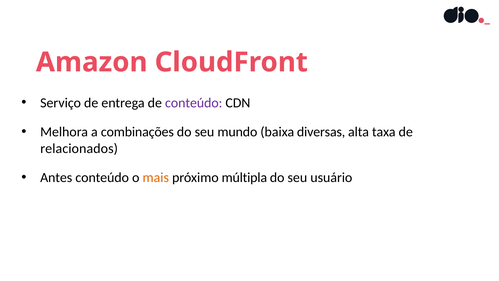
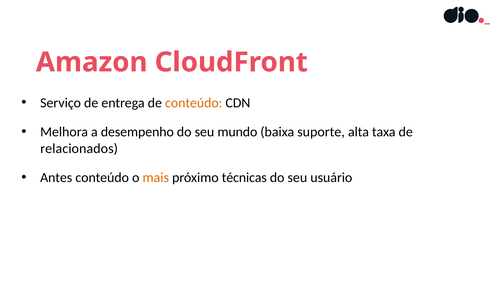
conteúdo colour: purple -> orange (194, 103)
combinações: combinações -> desempenho (137, 132)
diversas: diversas -> suporte (321, 132)
múltipla: múltipla -> técnicas (244, 178)
